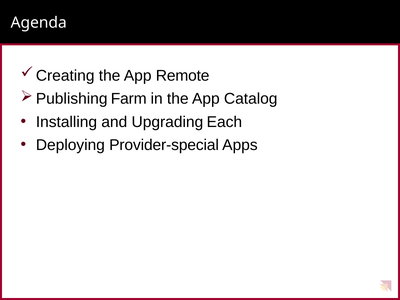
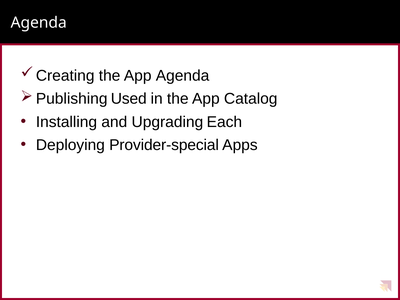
App Remote: Remote -> Agenda (183, 76)
Farm: Farm -> Used (129, 99)
